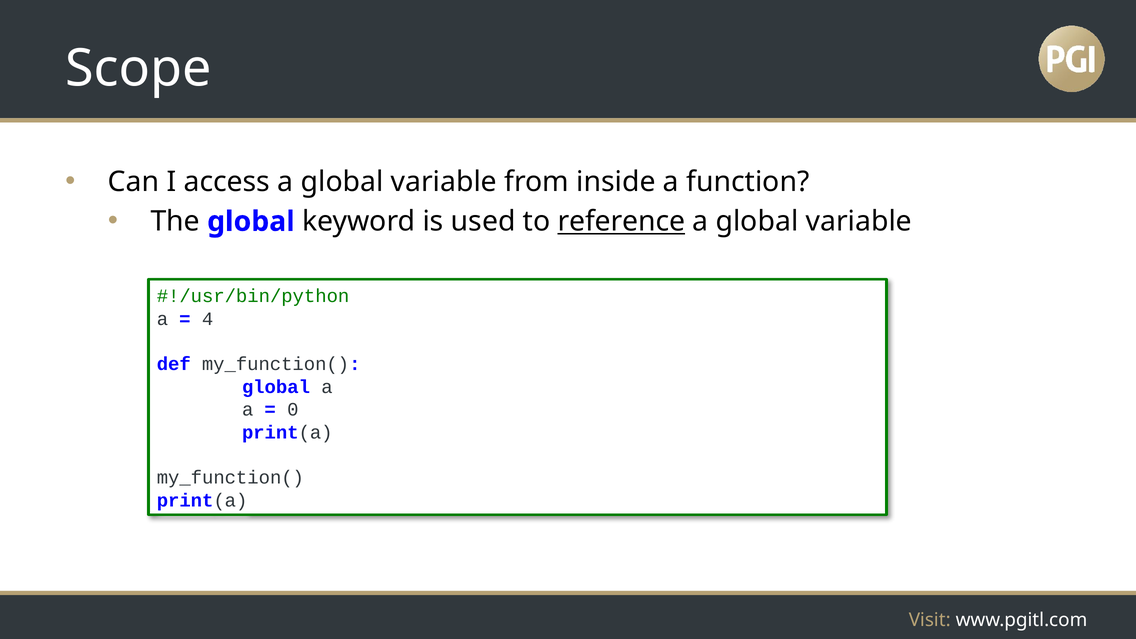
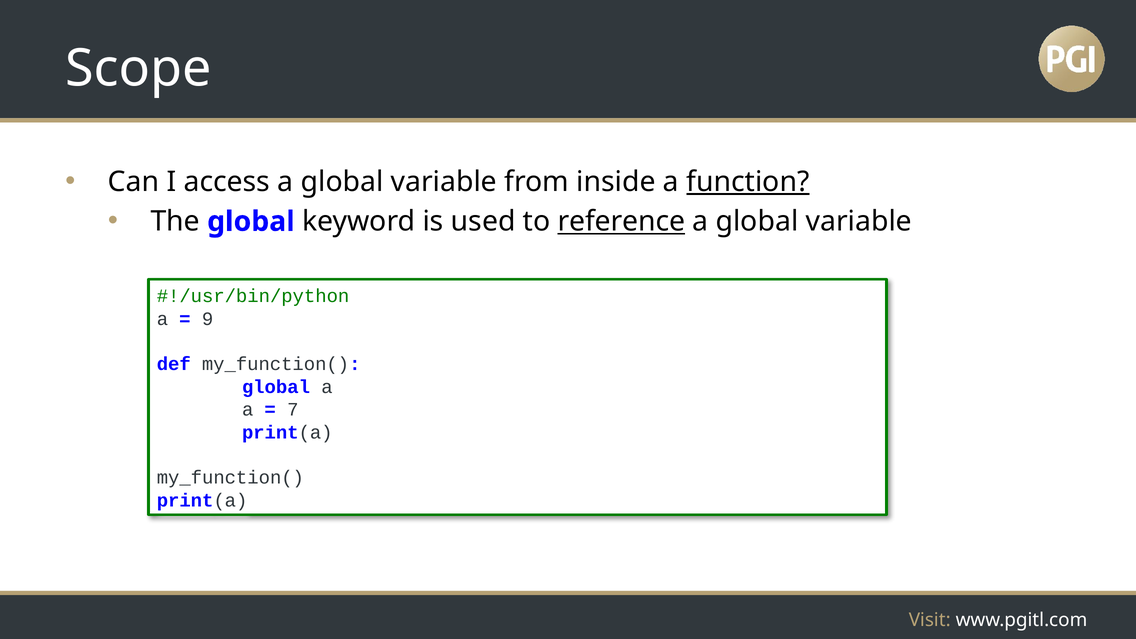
function underline: none -> present (748, 182)
4: 4 -> 9 (208, 319)
0: 0 -> 7 (293, 410)
